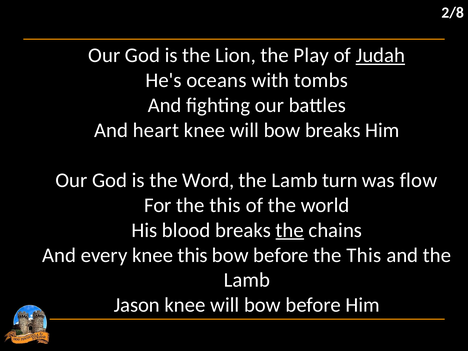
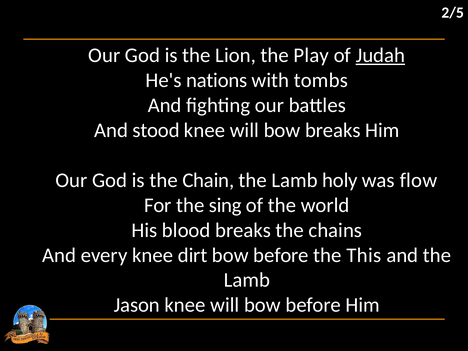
2/8: 2/8 -> 2/5 (453, 13)
oceans: oceans -> nations (217, 80)
heart: heart -> stood (156, 130)
Word: Word -> Chain (208, 180)
turn: turn -> holy (340, 180)
For the this: this -> sing (225, 205)
the underline: present -> none (290, 230)
knee this: this -> dirt (193, 255)
